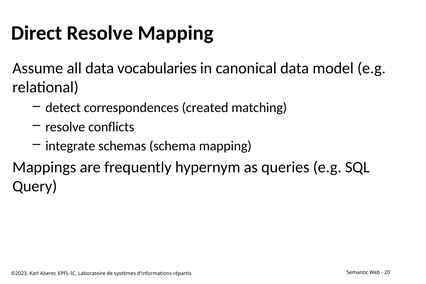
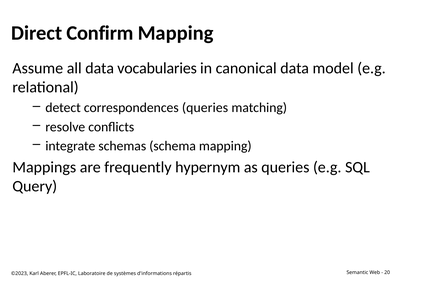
Direct Resolve: Resolve -> Confirm (100, 33)
correspondences created: created -> queries (205, 108)
